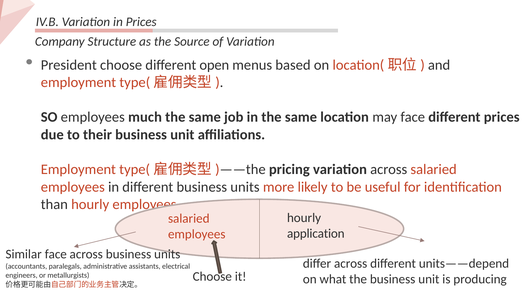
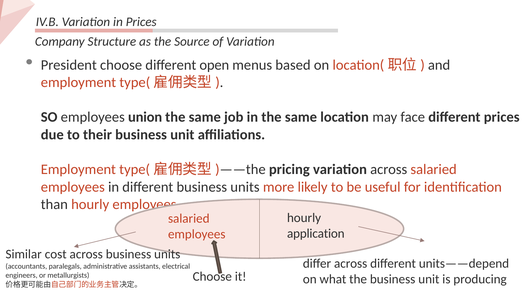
much: much -> union (145, 117)
Similar face: face -> cost (56, 254)
